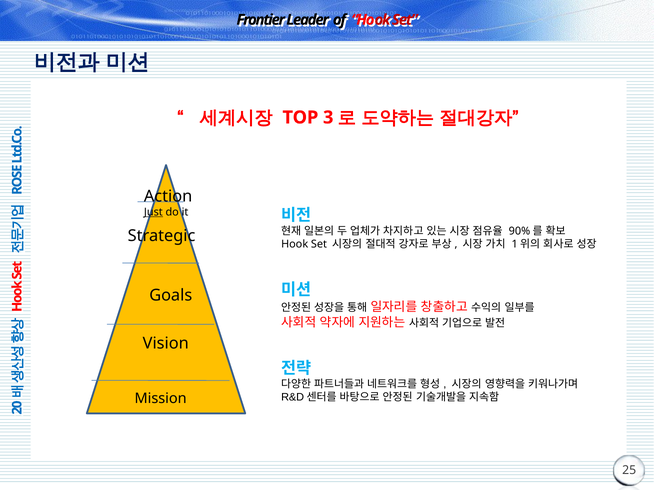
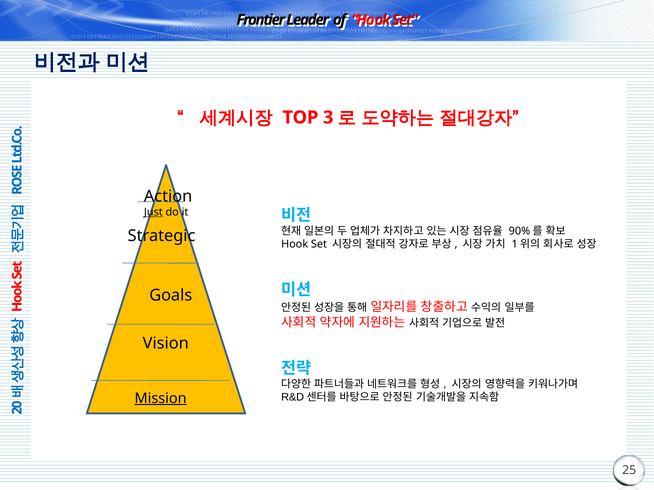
Mission underline: none -> present (161, 399)
